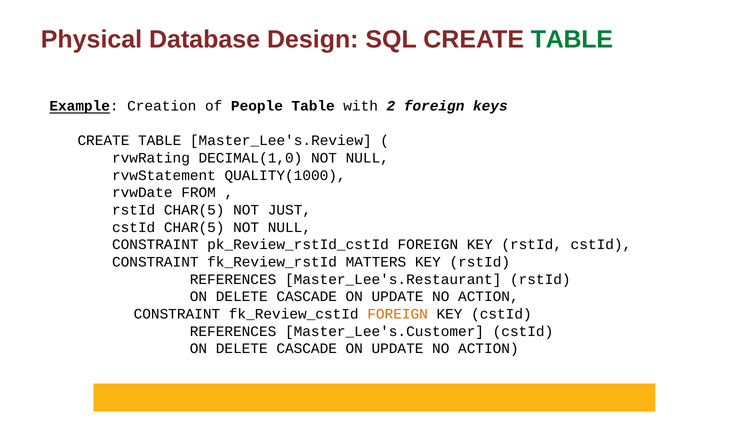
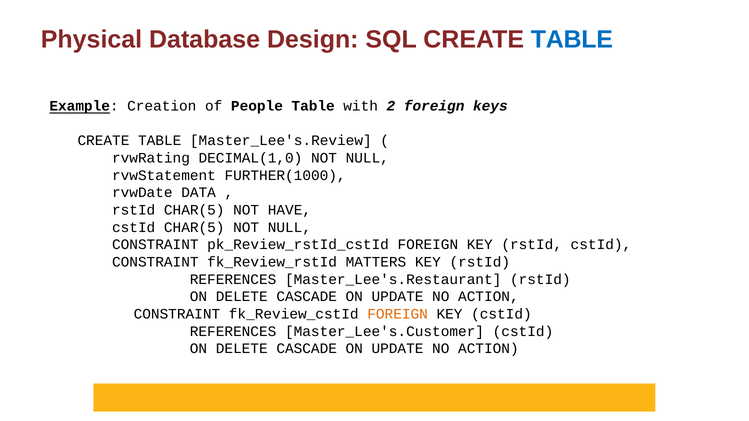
TABLE colour: green -> blue (572, 40)
QUALITY(1000: QUALITY(1000 -> FURTHER(1000 (285, 175)
FROM: FROM -> DATA (199, 193)
JUST: JUST -> HAVE (289, 210)
